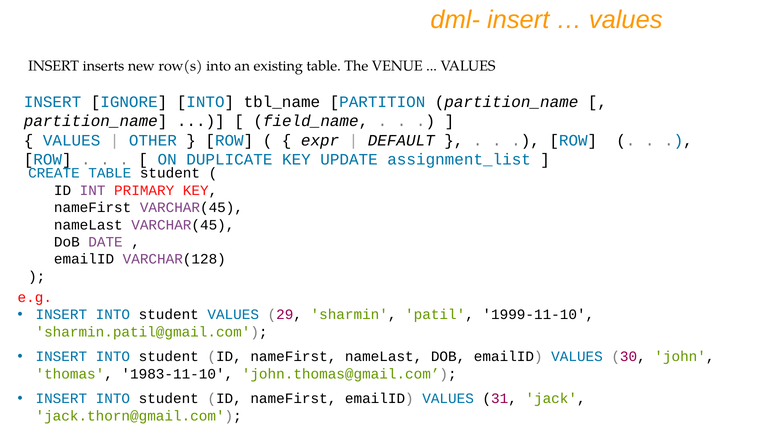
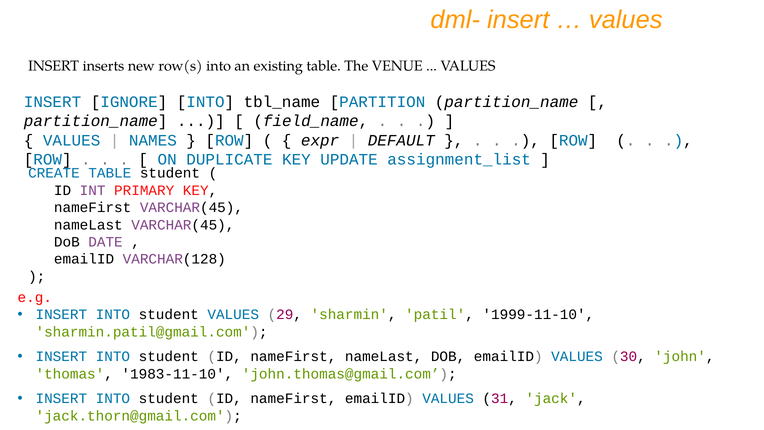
OTHER: OTHER -> NAMES (153, 140)
